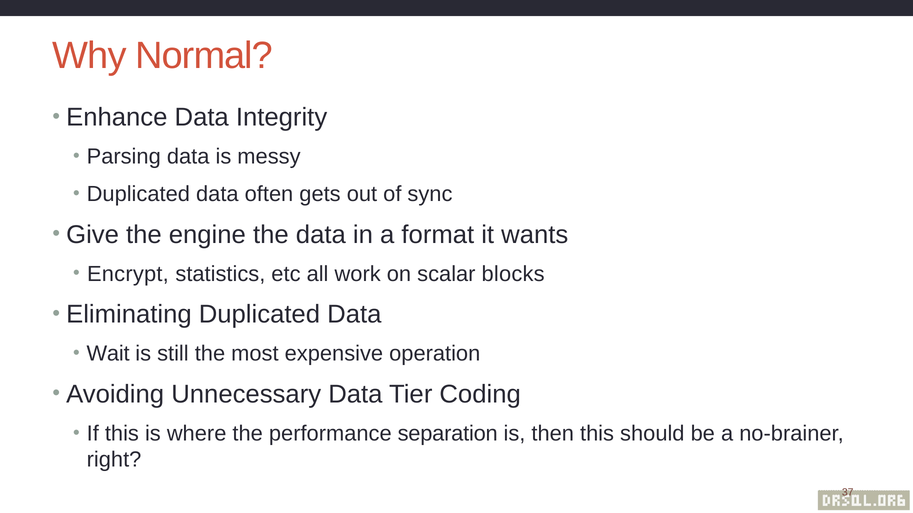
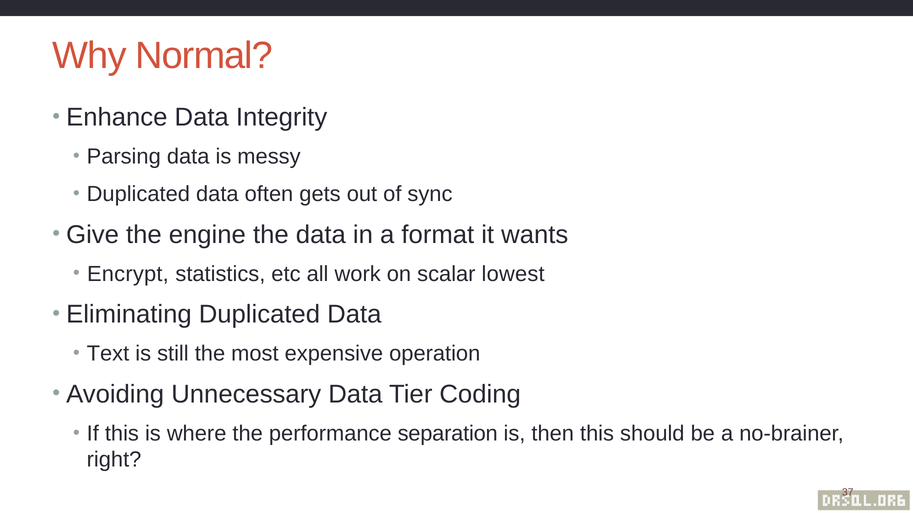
blocks: blocks -> lowest (513, 274)
Wait: Wait -> Text (108, 354)
